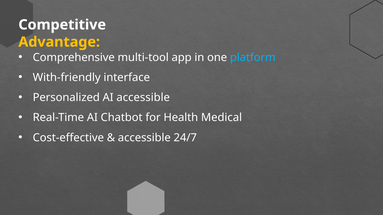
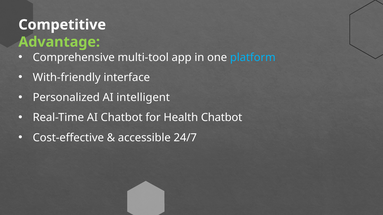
Advantage colour: yellow -> light green (59, 42)
AI accessible: accessible -> intelligent (143, 98)
Health Medical: Medical -> Chatbot (222, 118)
